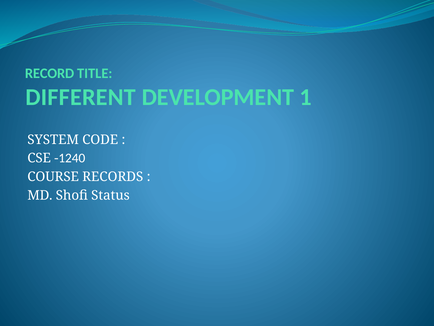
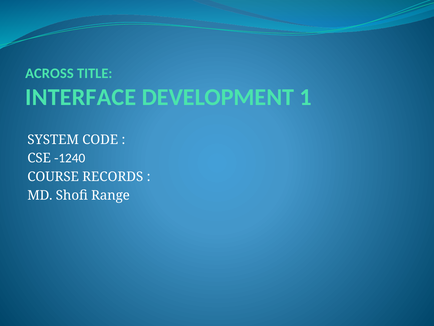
RECORD: RECORD -> ACROSS (49, 73)
DIFFERENT: DIFFERENT -> INTERFACE (81, 97)
Status: Status -> Range (111, 195)
